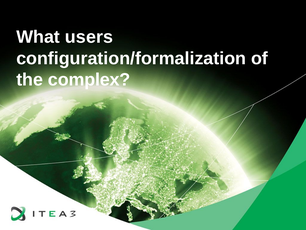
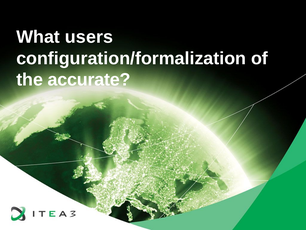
complex: complex -> accurate (89, 80)
